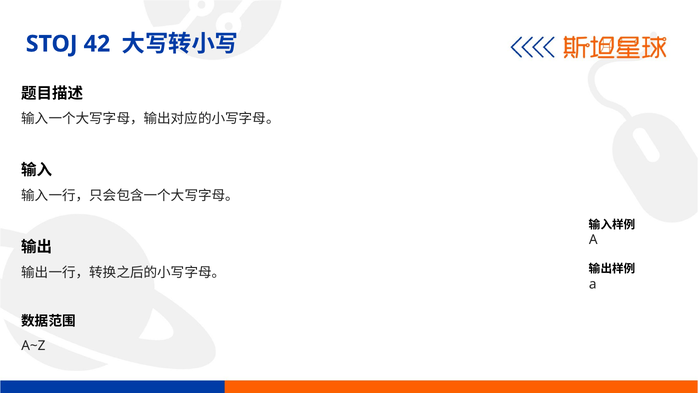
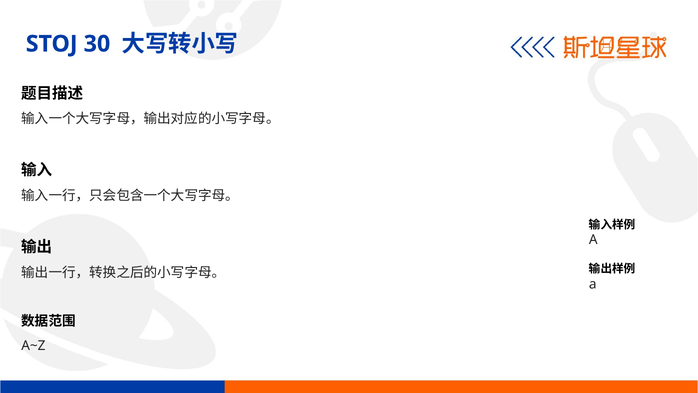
42: 42 -> 30 (97, 44)
